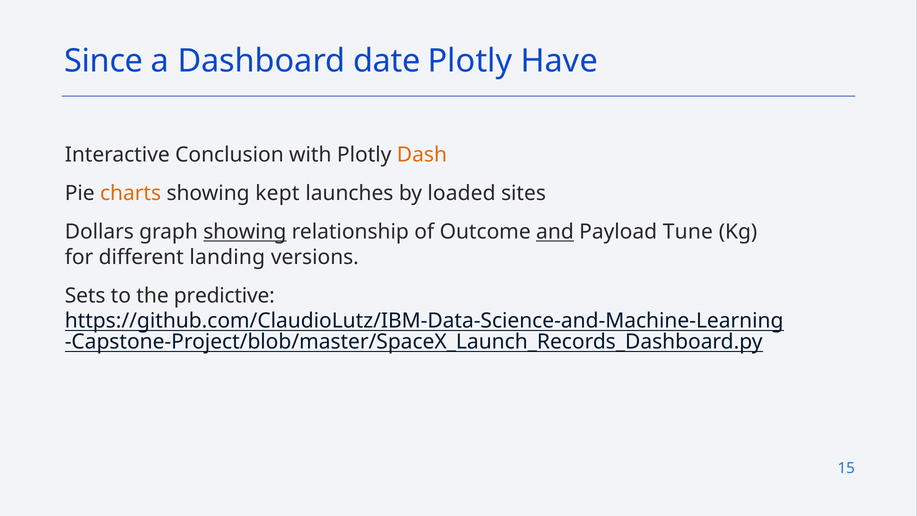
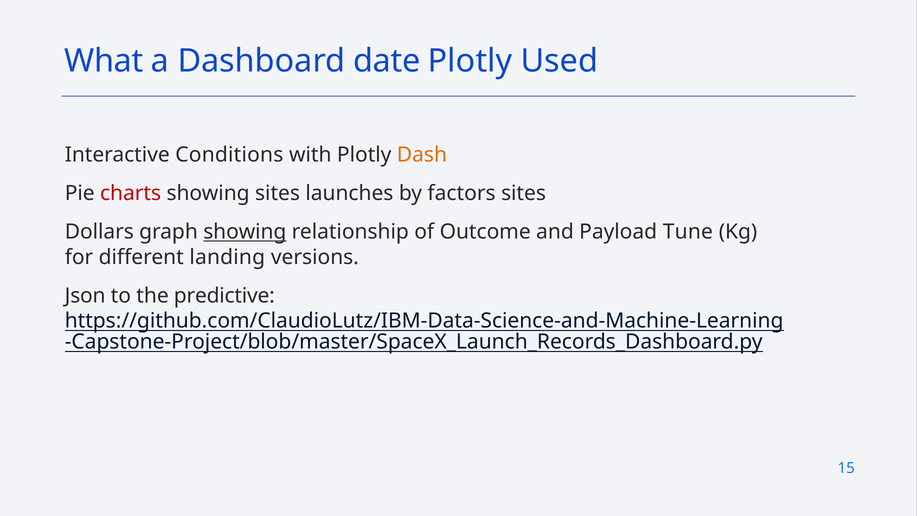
Since: Since -> What (104, 61)
Have: Have -> Used (559, 61)
Conclusion: Conclusion -> Conditions (229, 155)
charts colour: orange -> red (131, 193)
showing kept: kept -> sites (278, 193)
loaded: loaded -> factors (462, 193)
and underline: present -> none (555, 232)
Sets: Sets -> Json (85, 296)
